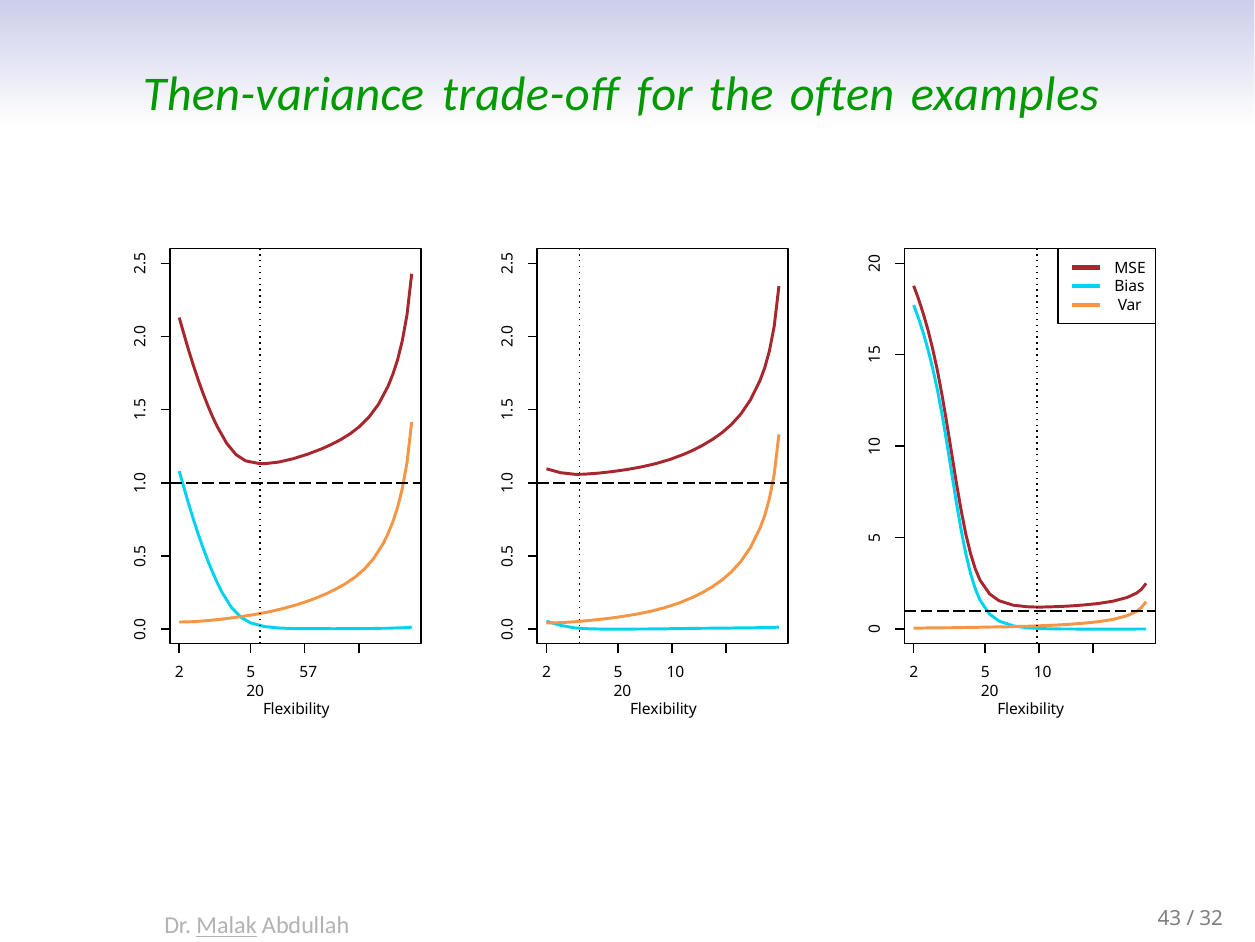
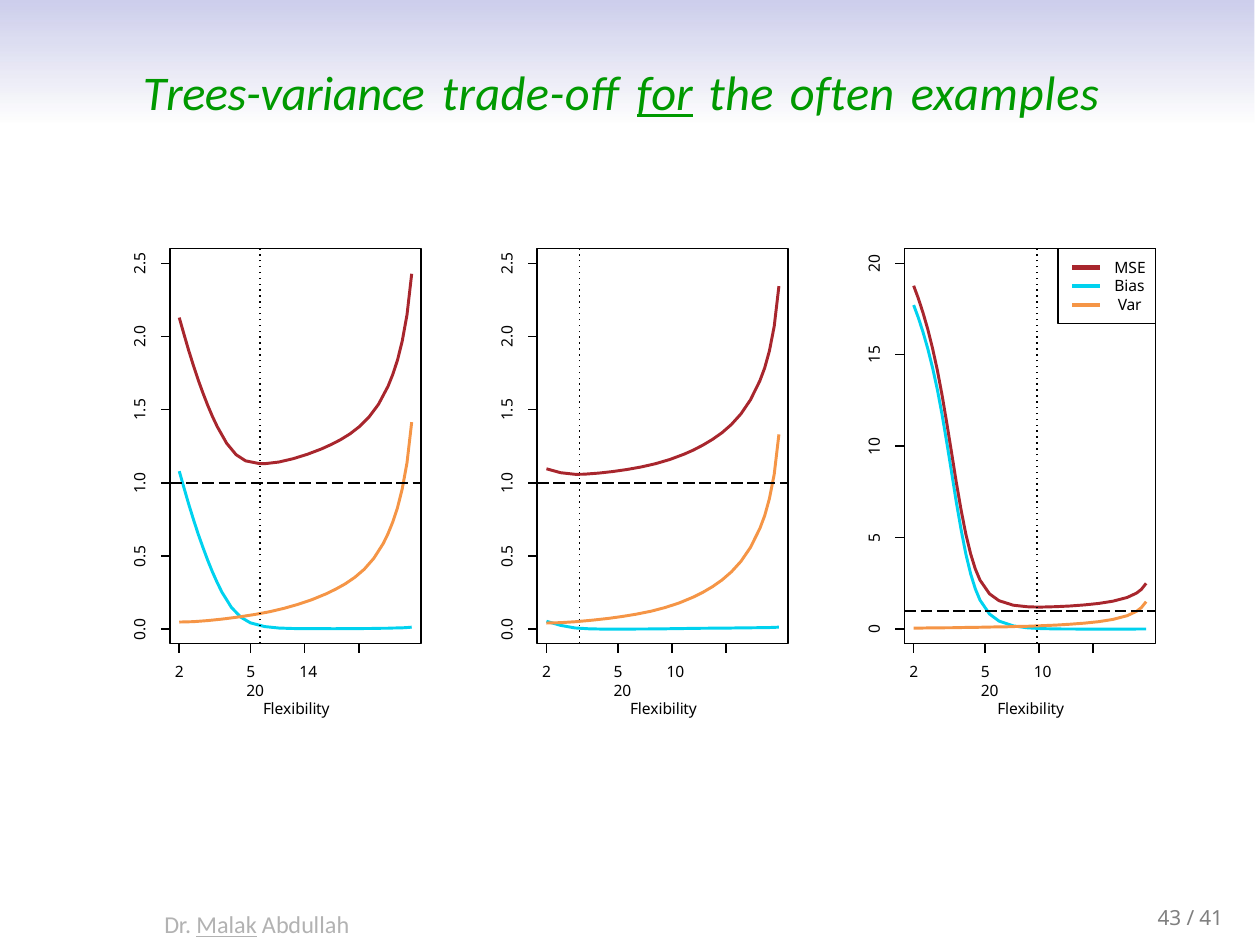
Then-variance: Then-variance -> Trees-variance (284, 95)
for underline: none -> present (665, 95)
57: 57 -> 14 (308, 672)
32: 32 -> 41 (1211, 919)
